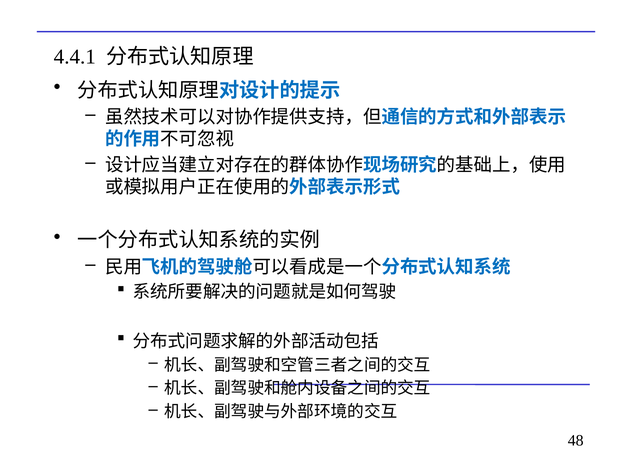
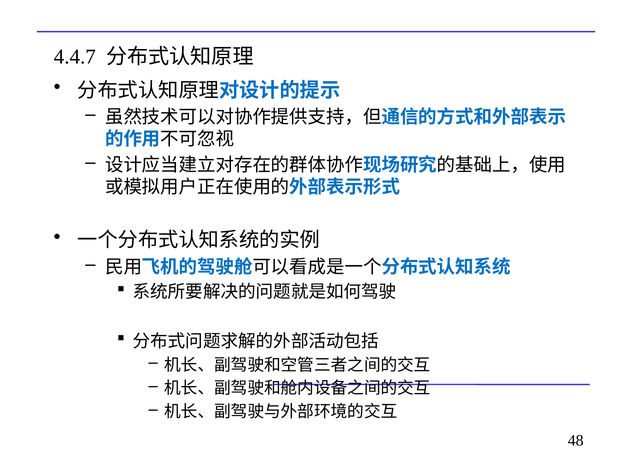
4.4.1: 4.4.1 -> 4.4.7 (75, 57)
